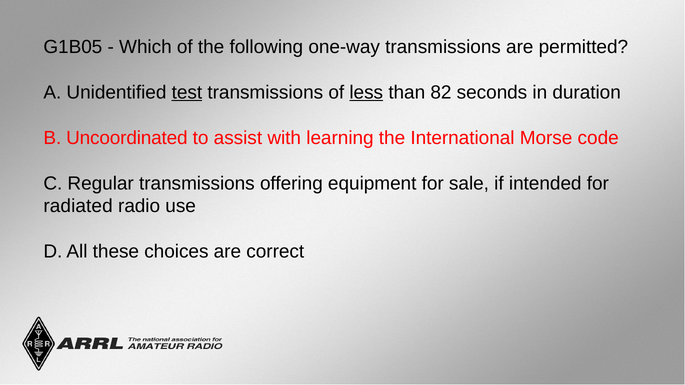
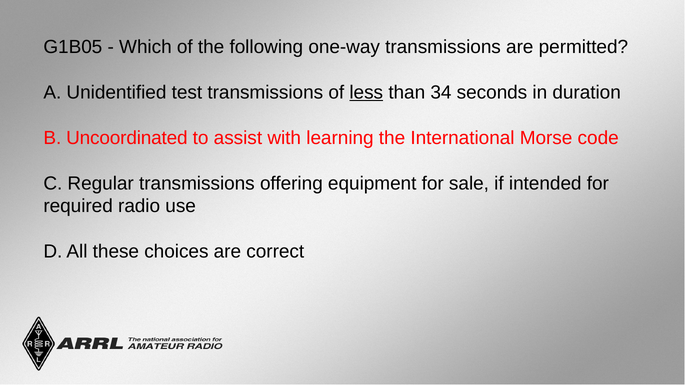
test underline: present -> none (187, 92)
82: 82 -> 34 (441, 92)
radiated: radiated -> required (78, 206)
